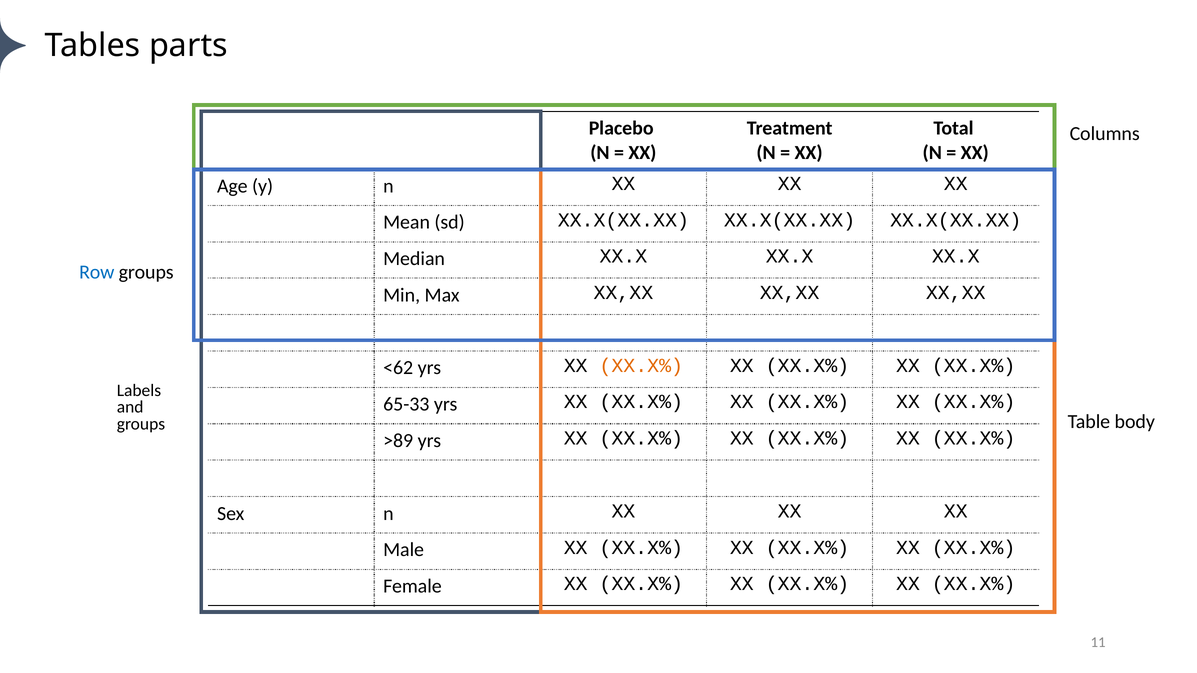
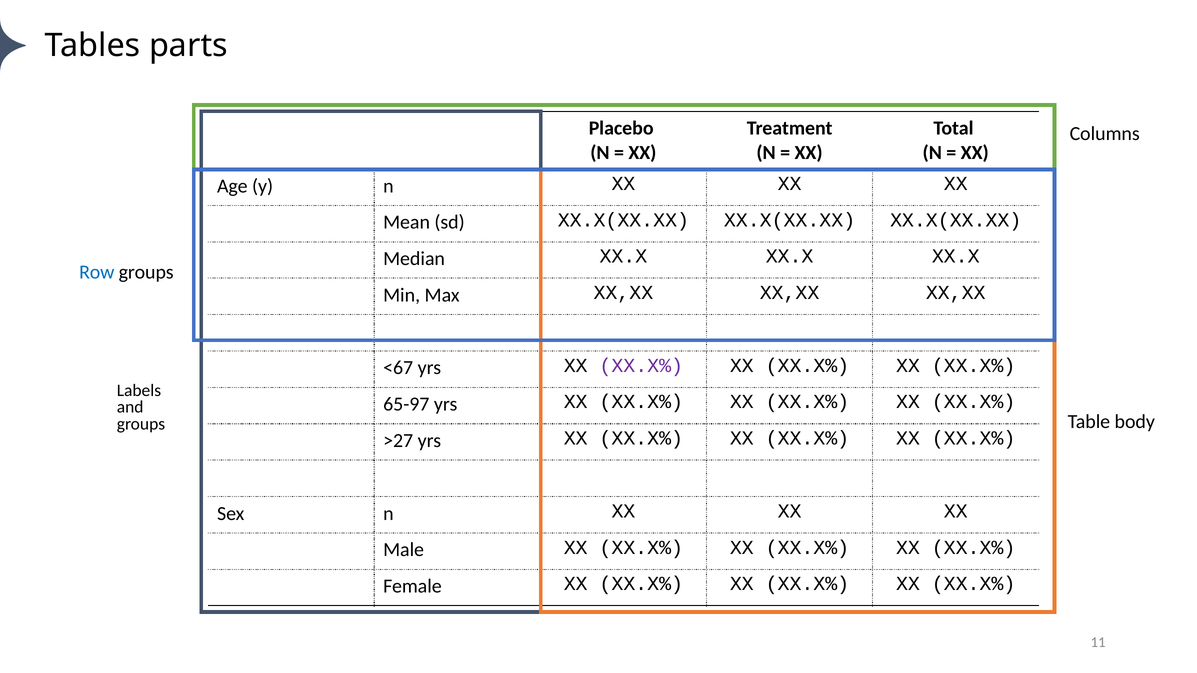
<62: <62 -> <67 (398, 368)
XX.X% colour: orange -> purple (641, 366)
65-33: 65-33 -> 65-97 (406, 404)
>89: >89 -> >27 (398, 441)
